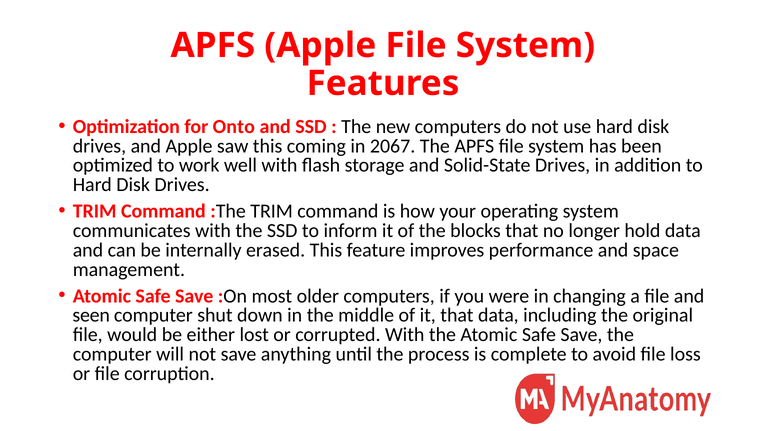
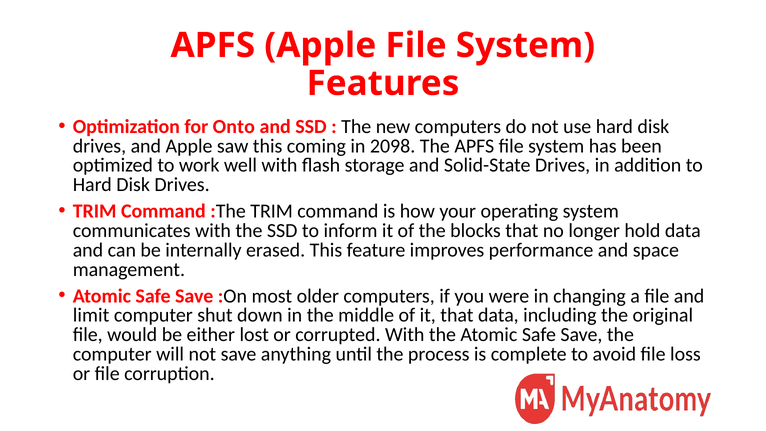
2067: 2067 -> 2098 (393, 146)
seen: seen -> limit (91, 315)
